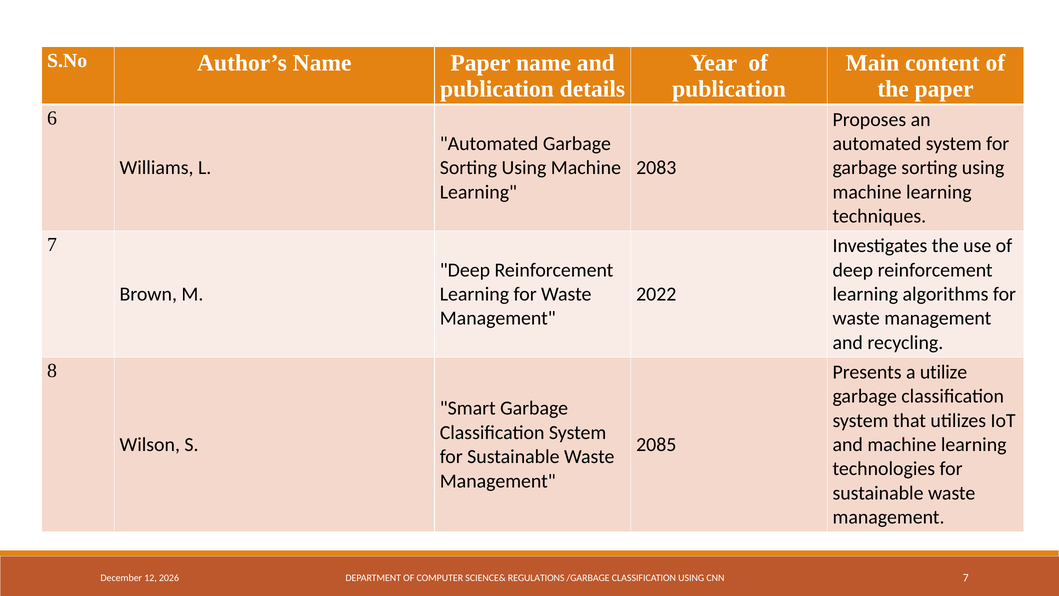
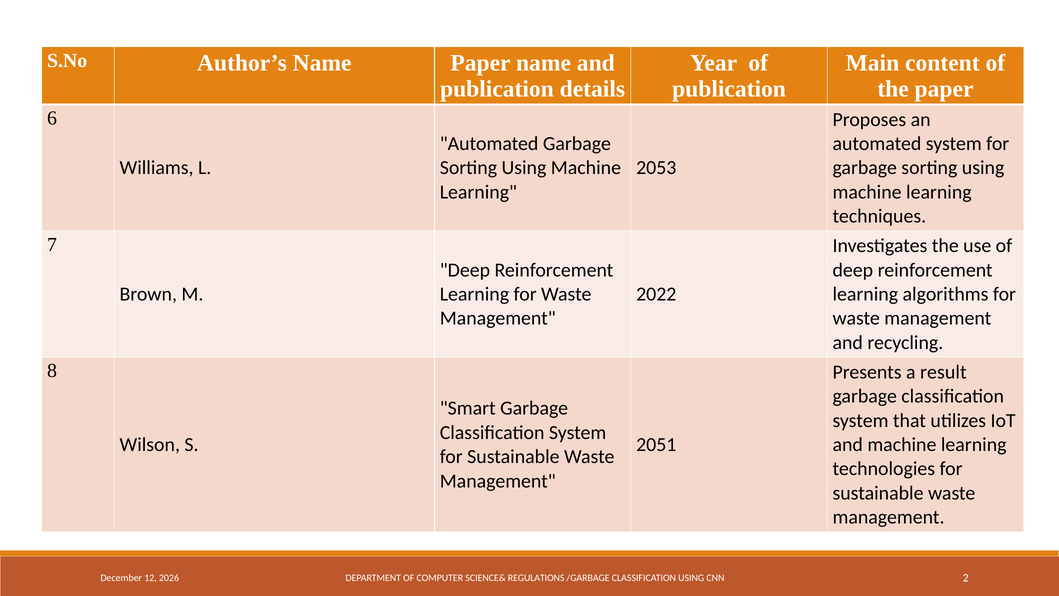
2083: 2083 -> 2053 (656, 168)
utilize: utilize -> result (943, 372)
2085: 2085 -> 2051 (656, 444)
CNN 7: 7 -> 2 (966, 578)
